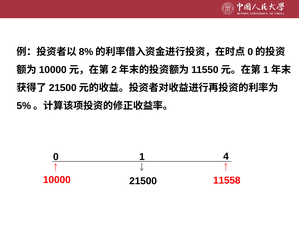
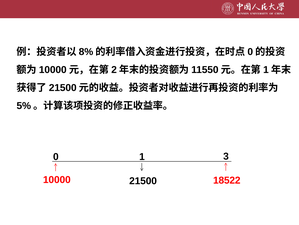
4: 4 -> 3 (226, 156)
11558: 11558 -> 18522 (227, 180)
